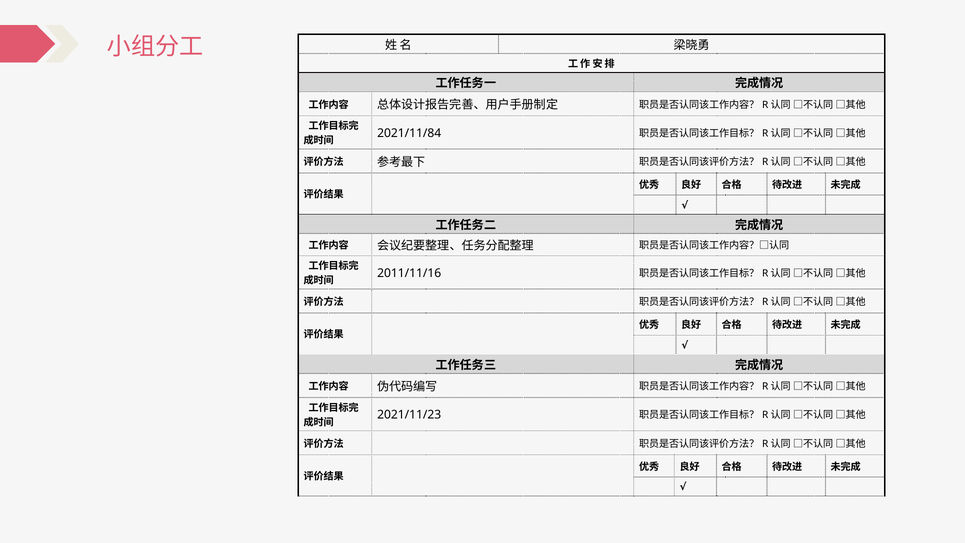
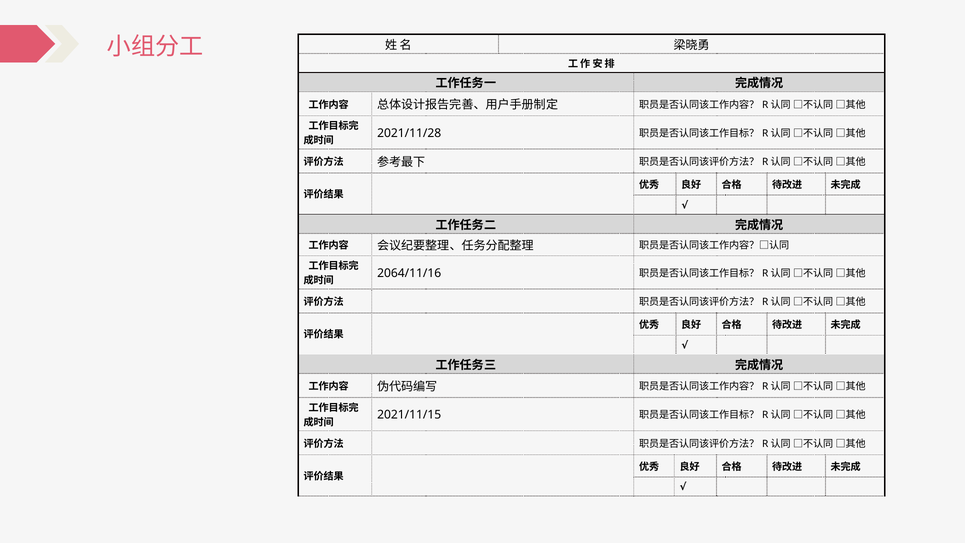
2021/11/84: 2021/11/84 -> 2021/11/28 (409, 133)
2011/11/16: 2011/11/16 -> 2064/11/16 (409, 273)
2021/11/23: 2021/11/23 -> 2021/11/15 (409, 415)
